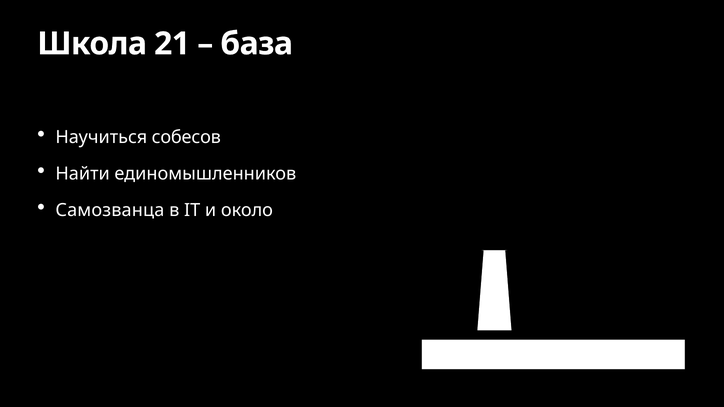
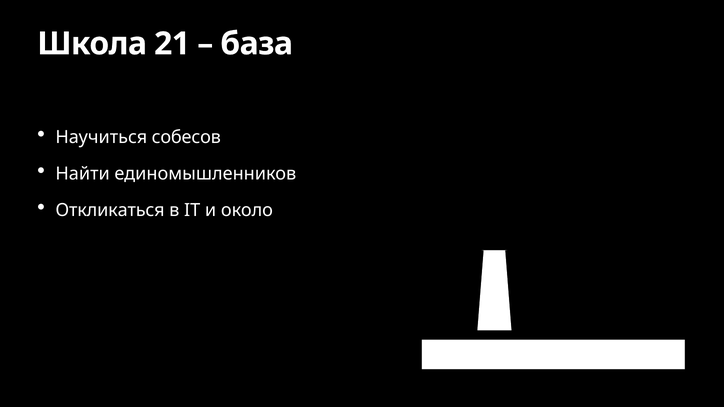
Самозванца: Самозванца -> Откликаться (110, 210)
